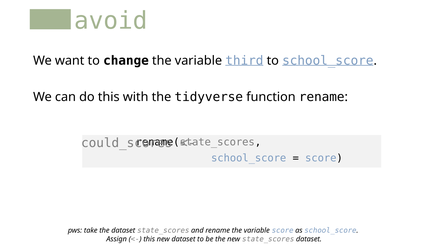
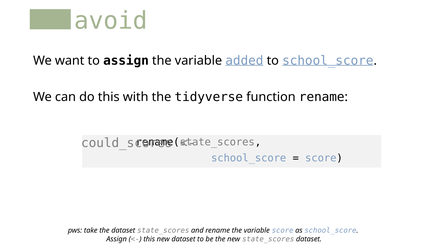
to change: change -> assign (126, 61)
third: third -> added (244, 61)
